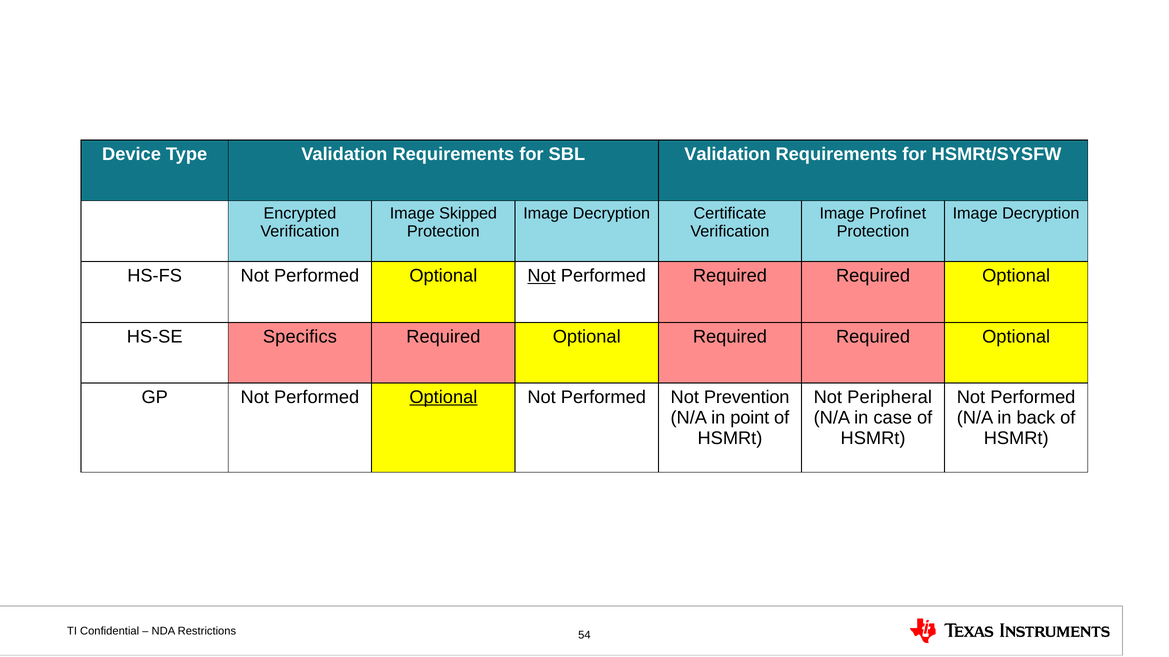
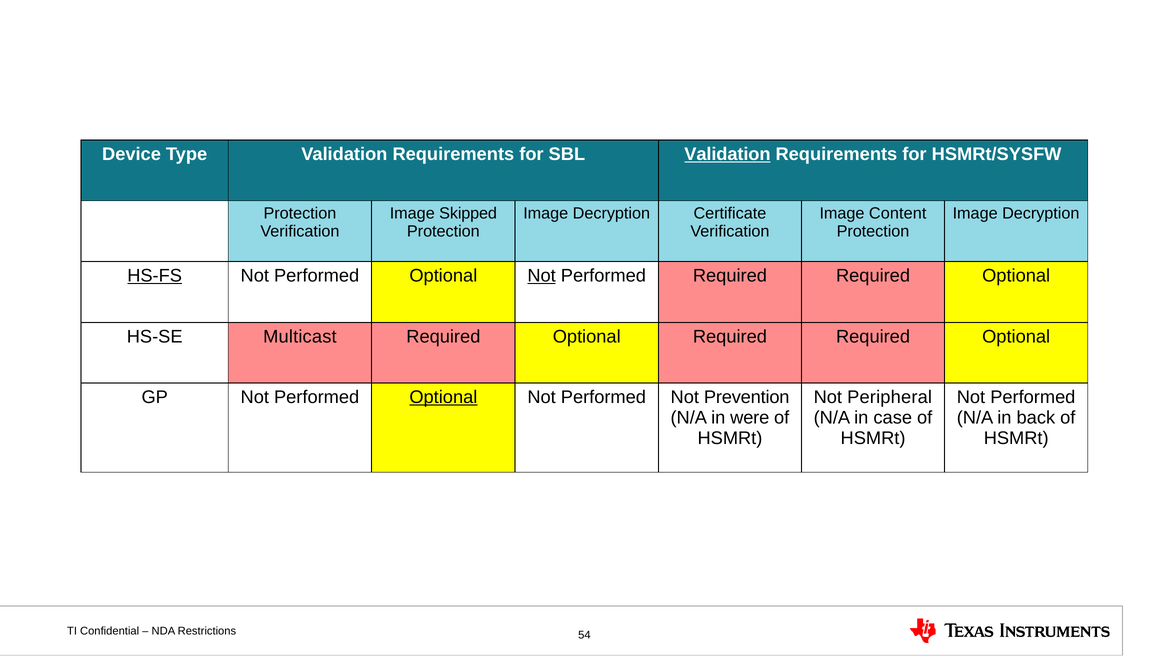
Validation underline: none -> present (727, 154)
Encrypted: Encrypted -> Protection (300, 214)
Profinet: Profinet -> Content (898, 214)
HS-FS underline: none -> present (155, 276)
Specifics: Specifics -> Multicast (300, 337)
point: point -> were (750, 418)
